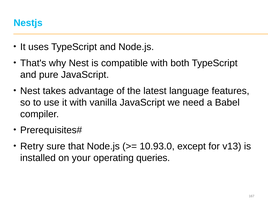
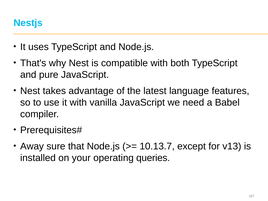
Retry: Retry -> Away (32, 146)
10.93.0: 10.93.0 -> 10.13.7 (157, 146)
